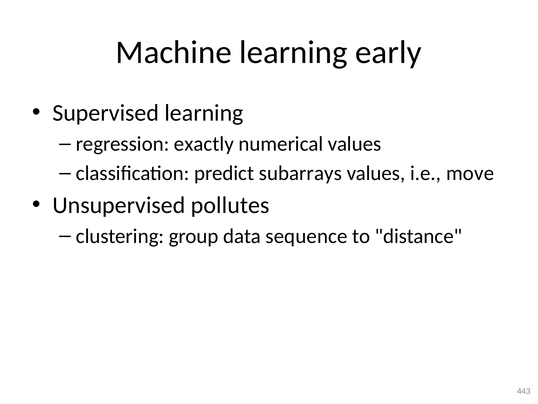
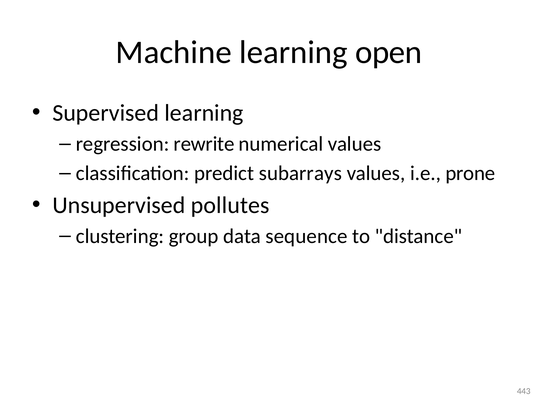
early: early -> open (389, 52)
exactly: exactly -> rewrite (204, 144)
move: move -> prone (470, 173)
